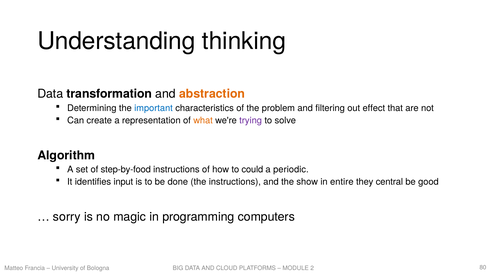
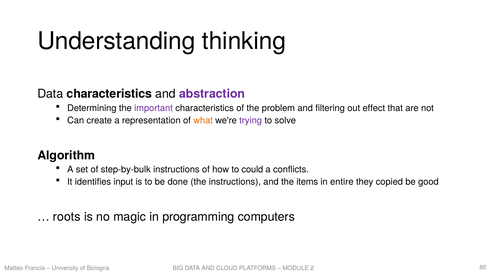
Data transformation: transformation -> characteristics (109, 94)
abstraction colour: orange -> purple (212, 94)
important colour: blue -> purple (154, 108)
step-by-food: step-by-food -> step-by-bulk (126, 170)
periodic: periodic -> conflicts (291, 170)
show: show -> items (307, 182)
central: central -> copied (389, 182)
sorry: sorry -> roots (67, 217)
